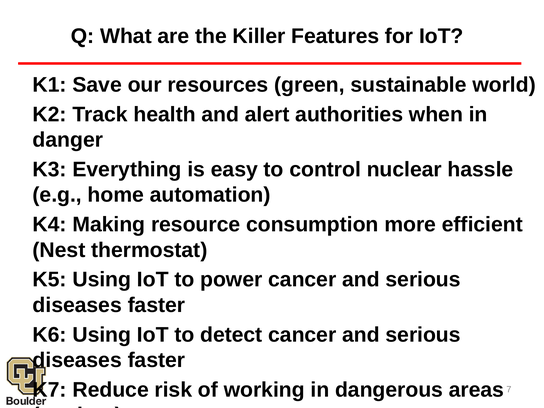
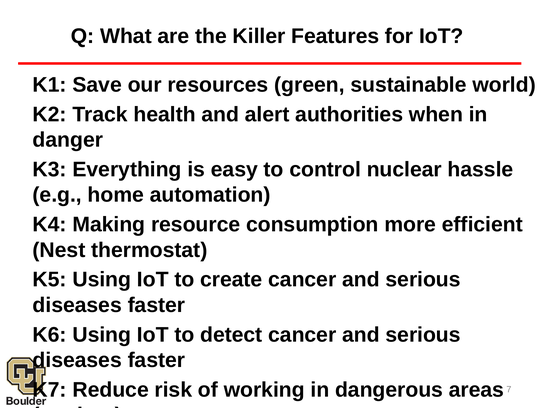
power: power -> create (231, 280)
